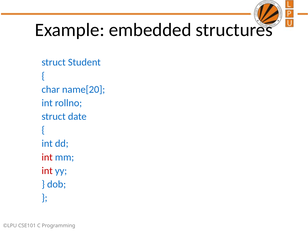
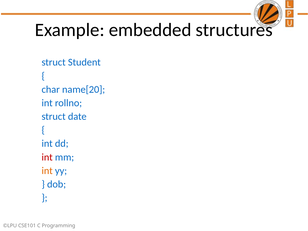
int colour: red -> orange (47, 171)
